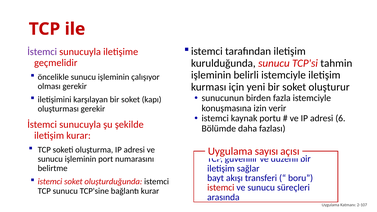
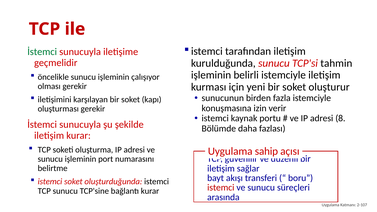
İstemci colour: purple -> green (42, 52)
6: 6 -> 8 (340, 118)
sayısı: sayısı -> sahip (266, 151)
